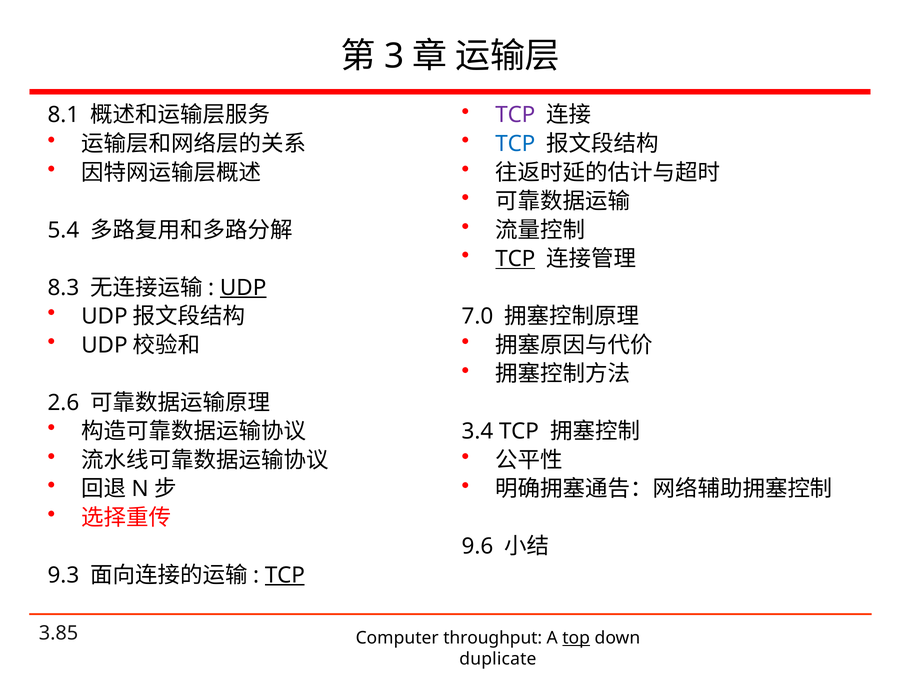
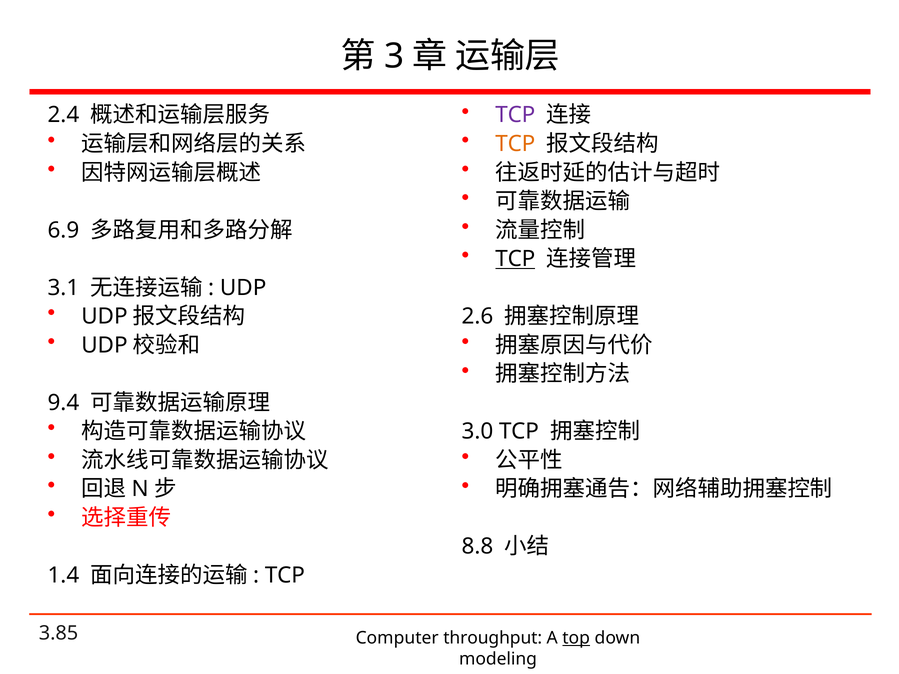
8.1: 8.1 -> 2.4 (63, 115)
TCP colour: blue -> orange (515, 144)
5.4: 5.4 -> 6.9 (63, 230)
8.3: 8.3 -> 3.1 (63, 288)
UDP underline: present -> none (243, 288)
7.0: 7.0 -> 2.6 (477, 317)
2.6: 2.6 -> 9.4 (63, 403)
3.4: 3.4 -> 3.0 (477, 432)
9.6: 9.6 -> 8.8 (477, 547)
9.3: 9.3 -> 1.4 (63, 575)
TCP underline: present -> none (285, 575)
duplicate: duplicate -> modeling (498, 659)
